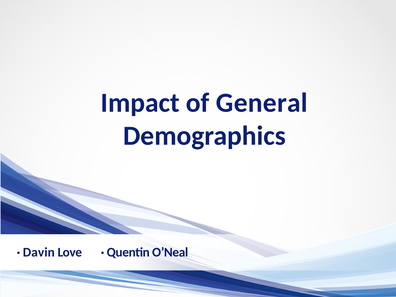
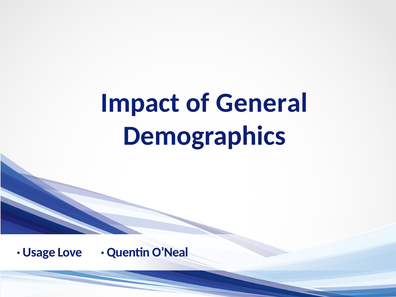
Davin: Davin -> Usage (39, 252)
